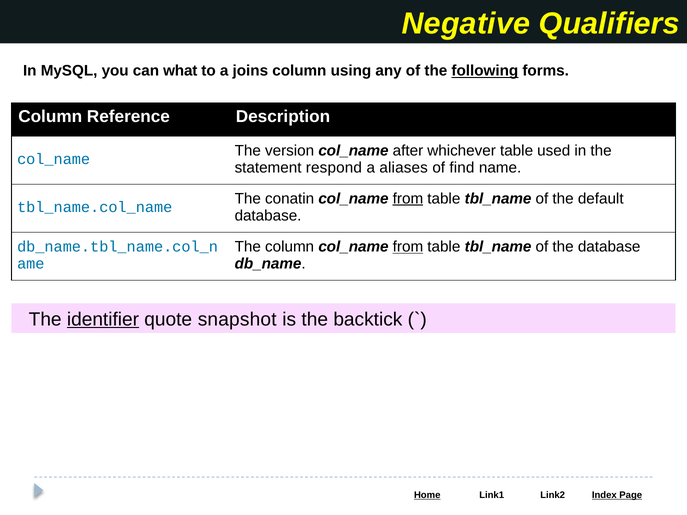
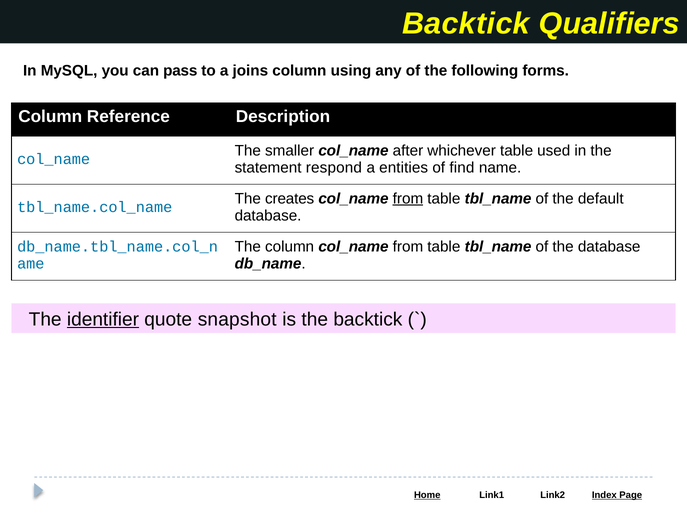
Negative: Negative -> Backtick (466, 24)
what: what -> pass (180, 71)
following underline: present -> none (485, 71)
version: version -> smaller (290, 151)
aliases: aliases -> entities (404, 168)
conatin: conatin -> creates (290, 199)
from underline: present -> none (408, 247)
